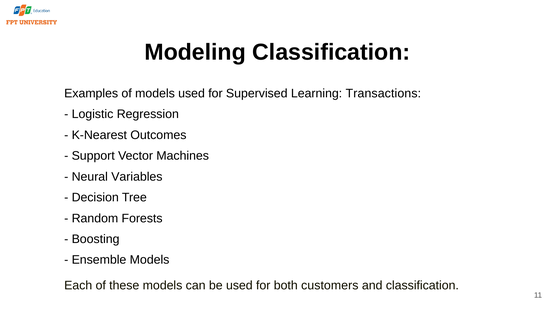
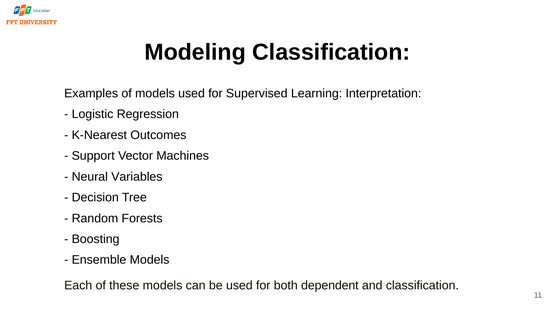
Transactions: Transactions -> Interpretation (383, 93)
customers: customers -> dependent (330, 286)
